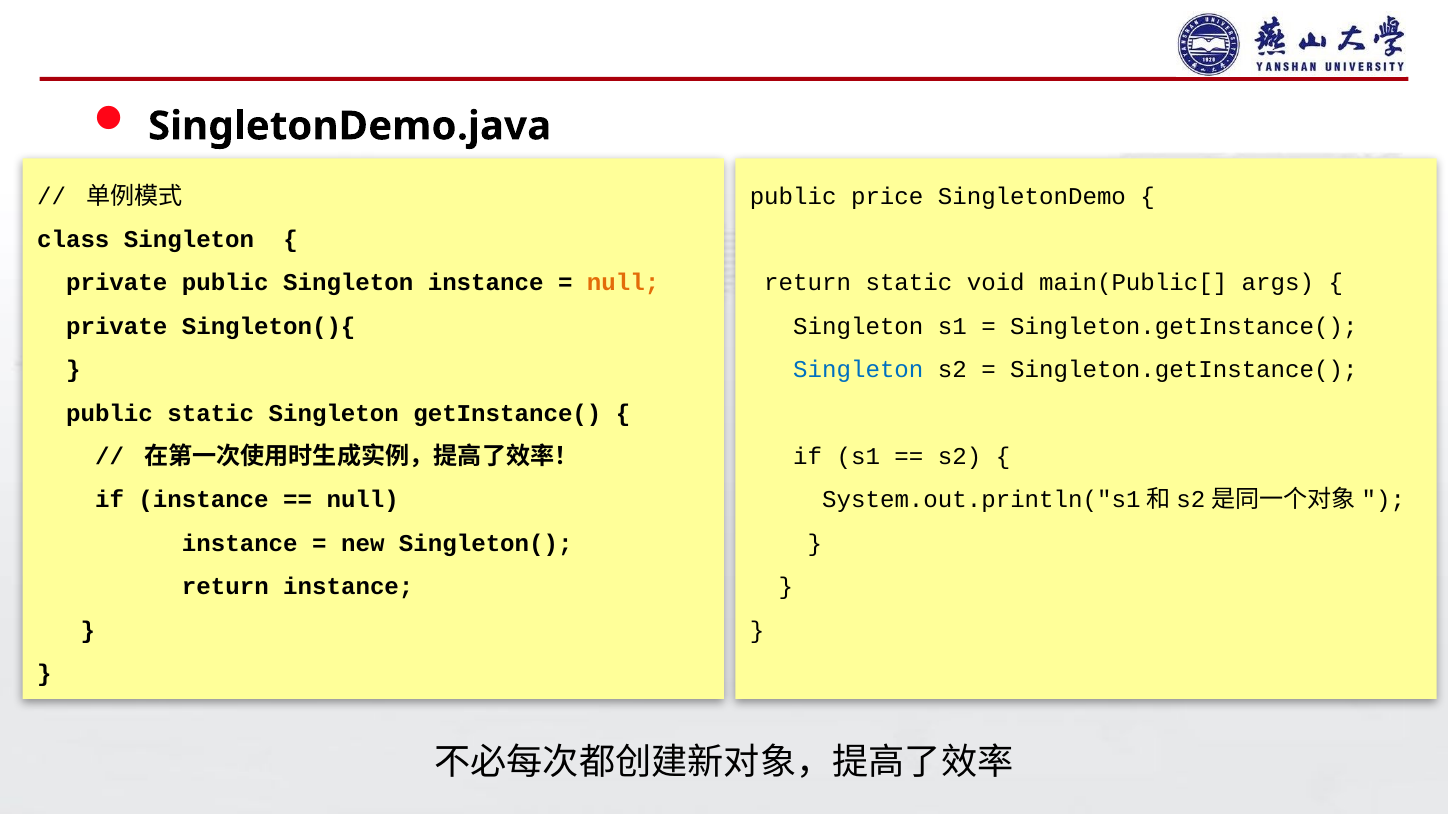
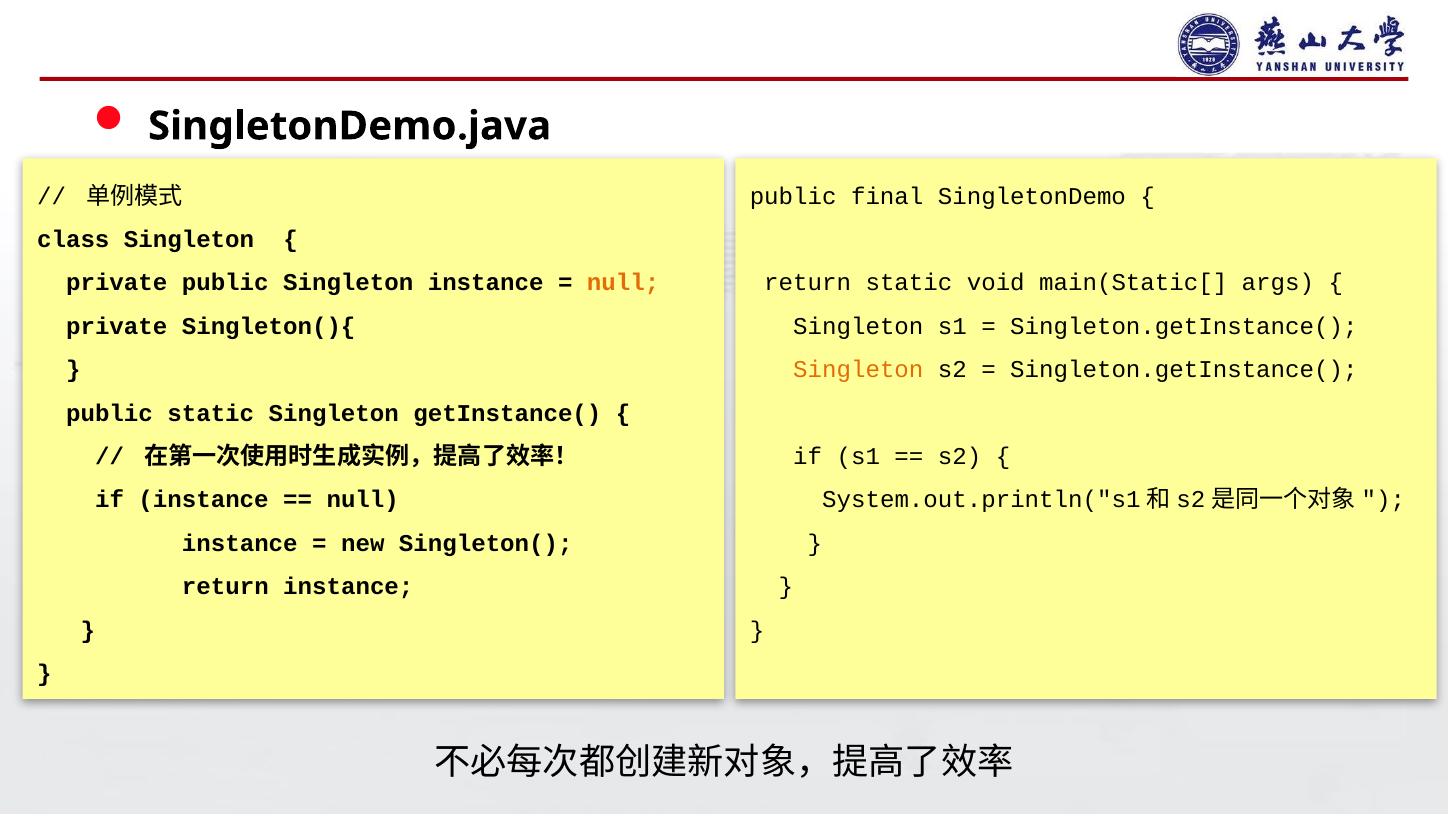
price: price -> final (887, 196)
main(Public[: main(Public[ -> main(Static[ (1133, 283)
Singleton colour: blue -> orange (858, 370)
